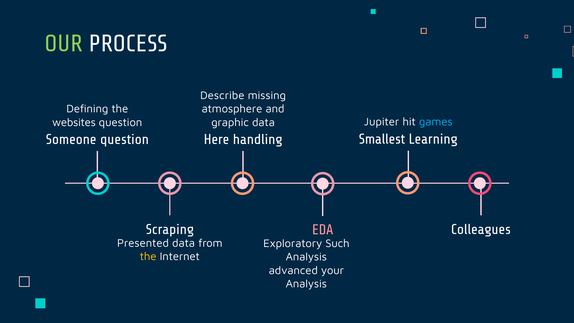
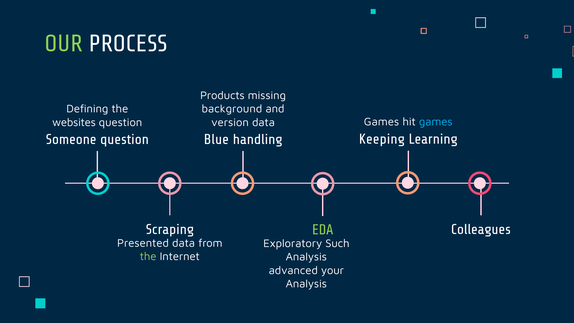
Describe: Describe -> Products (222, 96)
atmosphere: atmosphere -> background (232, 109)
Jupiter: Jupiter -> Games (382, 122)
graphic: graphic -> version (230, 122)
Smallest: Smallest -> Keeping (382, 139)
Here: Here -> Blue (216, 139)
EDA colour: pink -> light green (323, 230)
the colour: yellow -> light green (148, 256)
